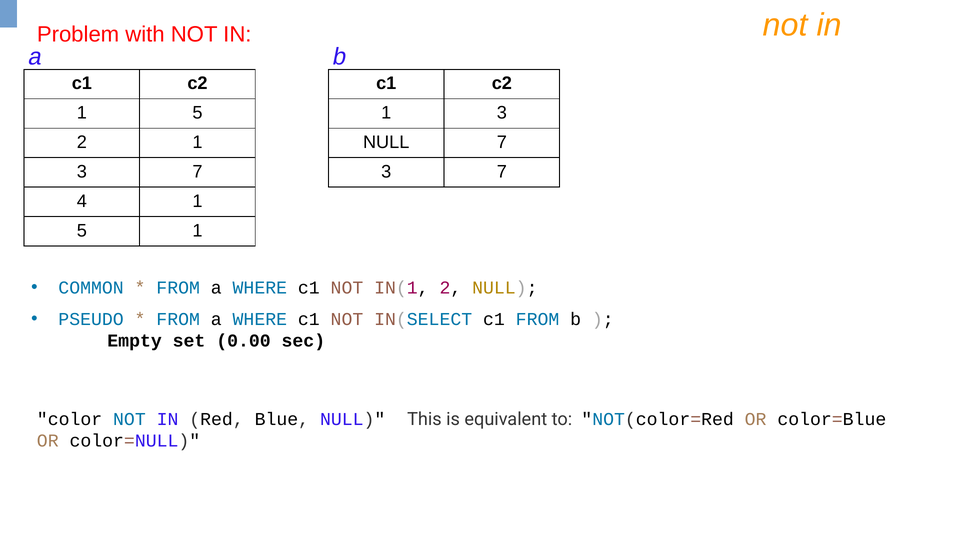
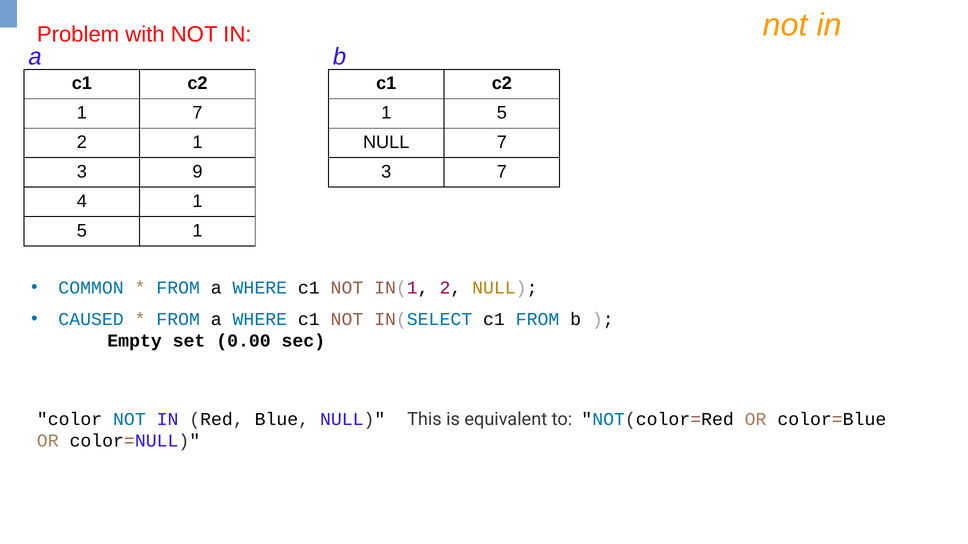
5: 5 -> 7 (198, 113)
3: 3 -> 5 (502, 113)
7: 7 -> 9 (198, 172)
PSEUDO: PSEUDO -> CAUSED (91, 319)
